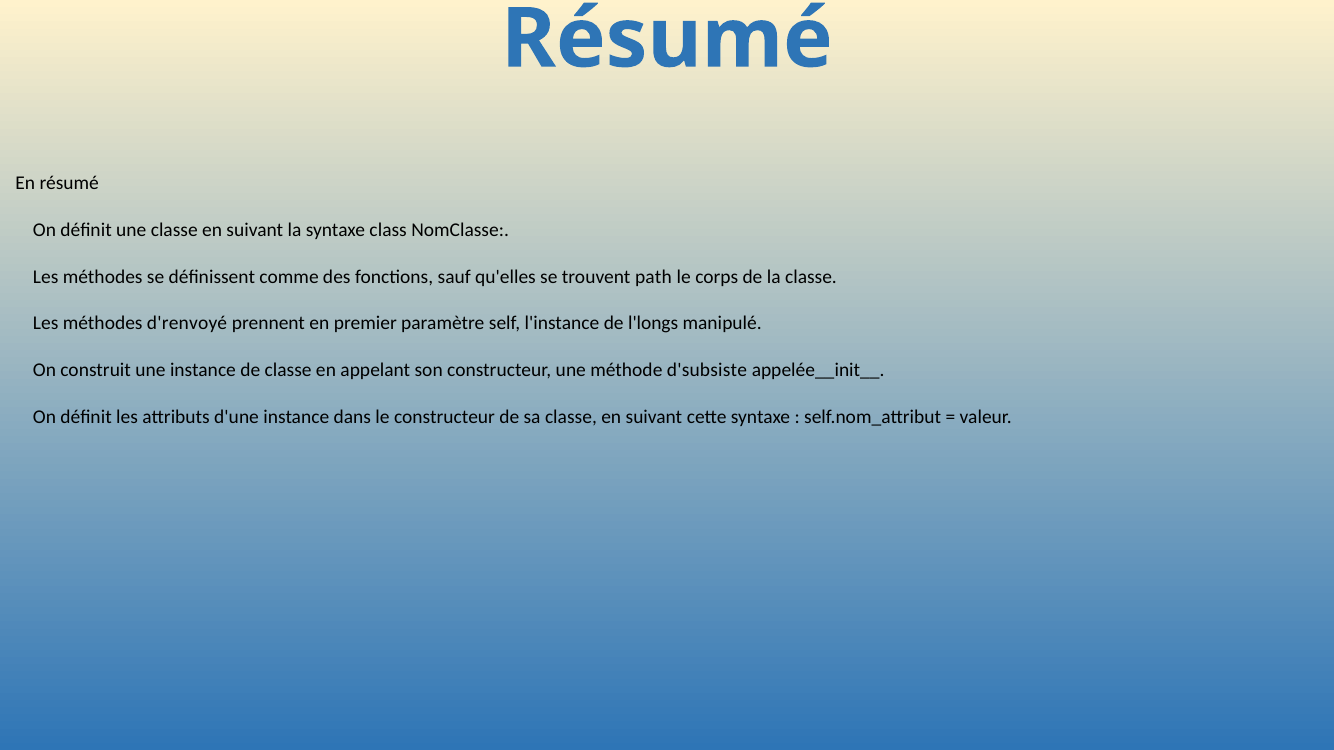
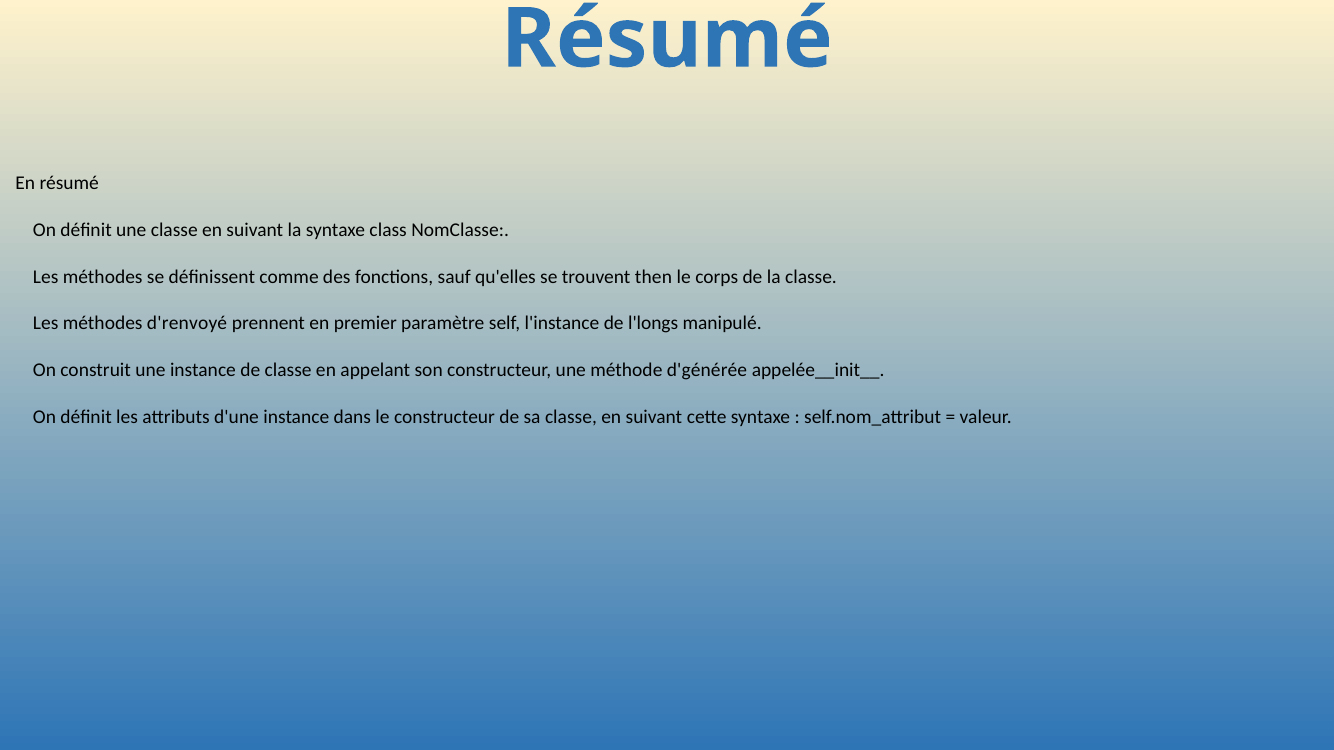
path: path -> then (653, 277)
d'subsiste: d'subsiste -> d'générée (707, 370)
